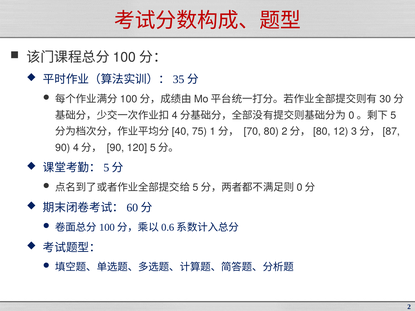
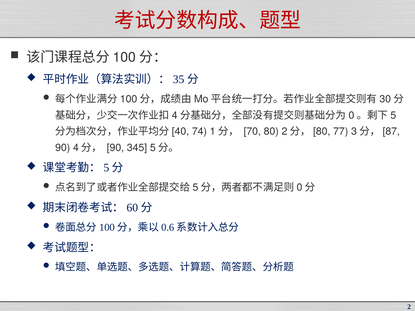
75: 75 -> 74 (199, 132)
12: 12 -> 77 (341, 132)
120: 120 -> 345 (137, 148)
